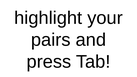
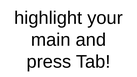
pairs: pairs -> main (51, 40)
